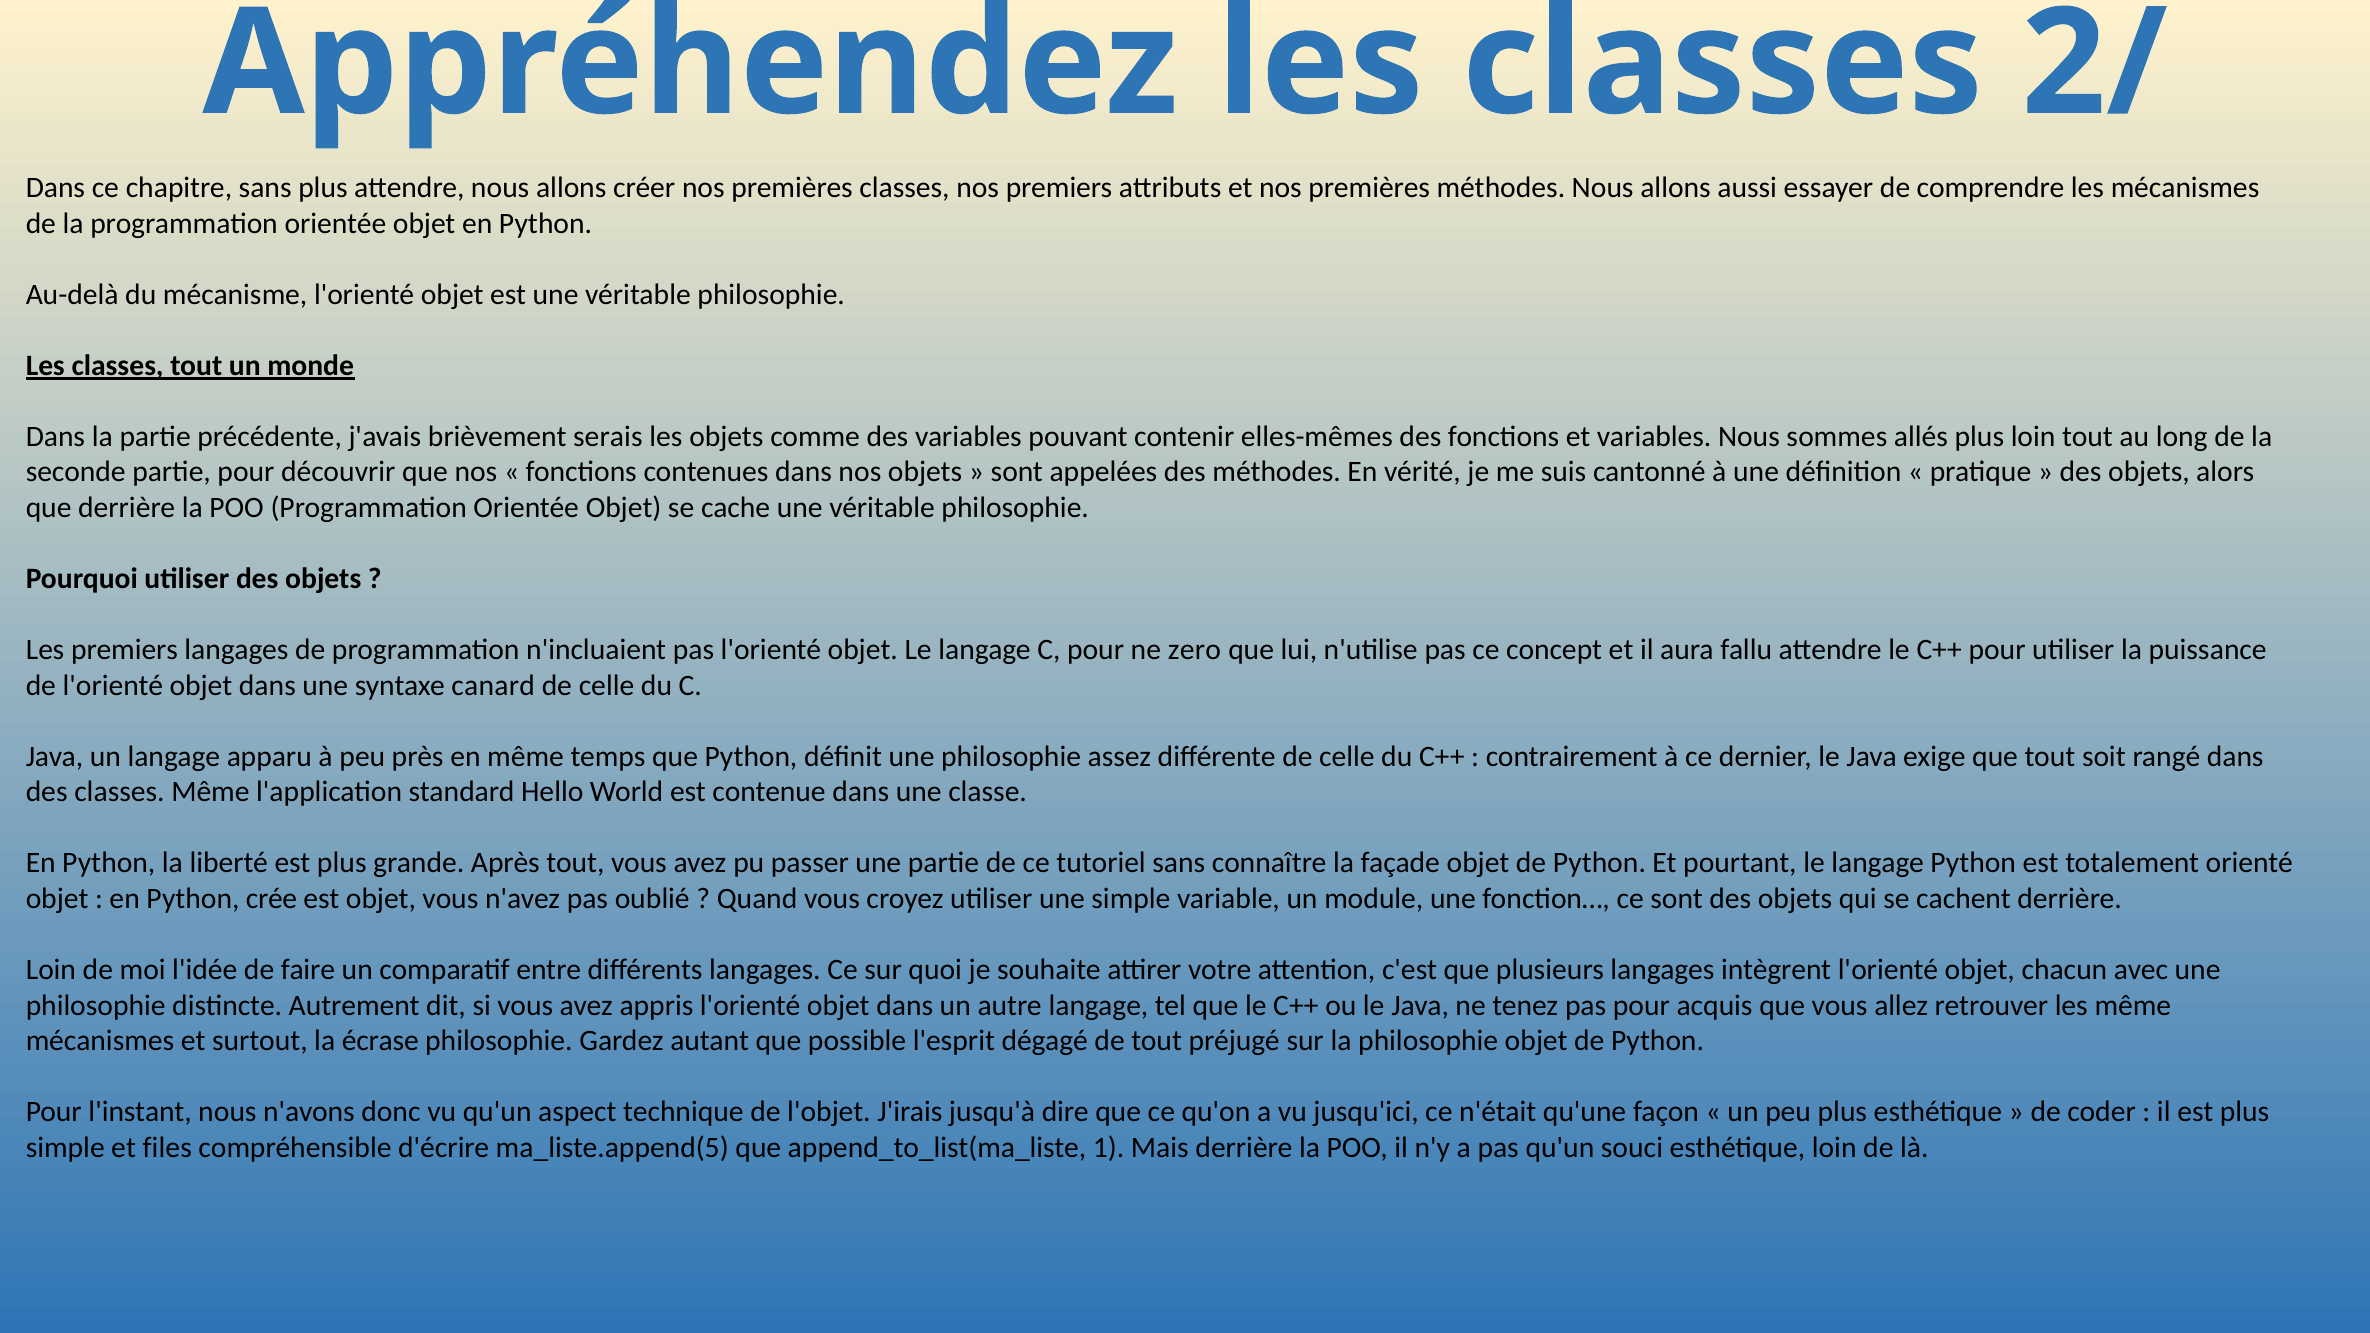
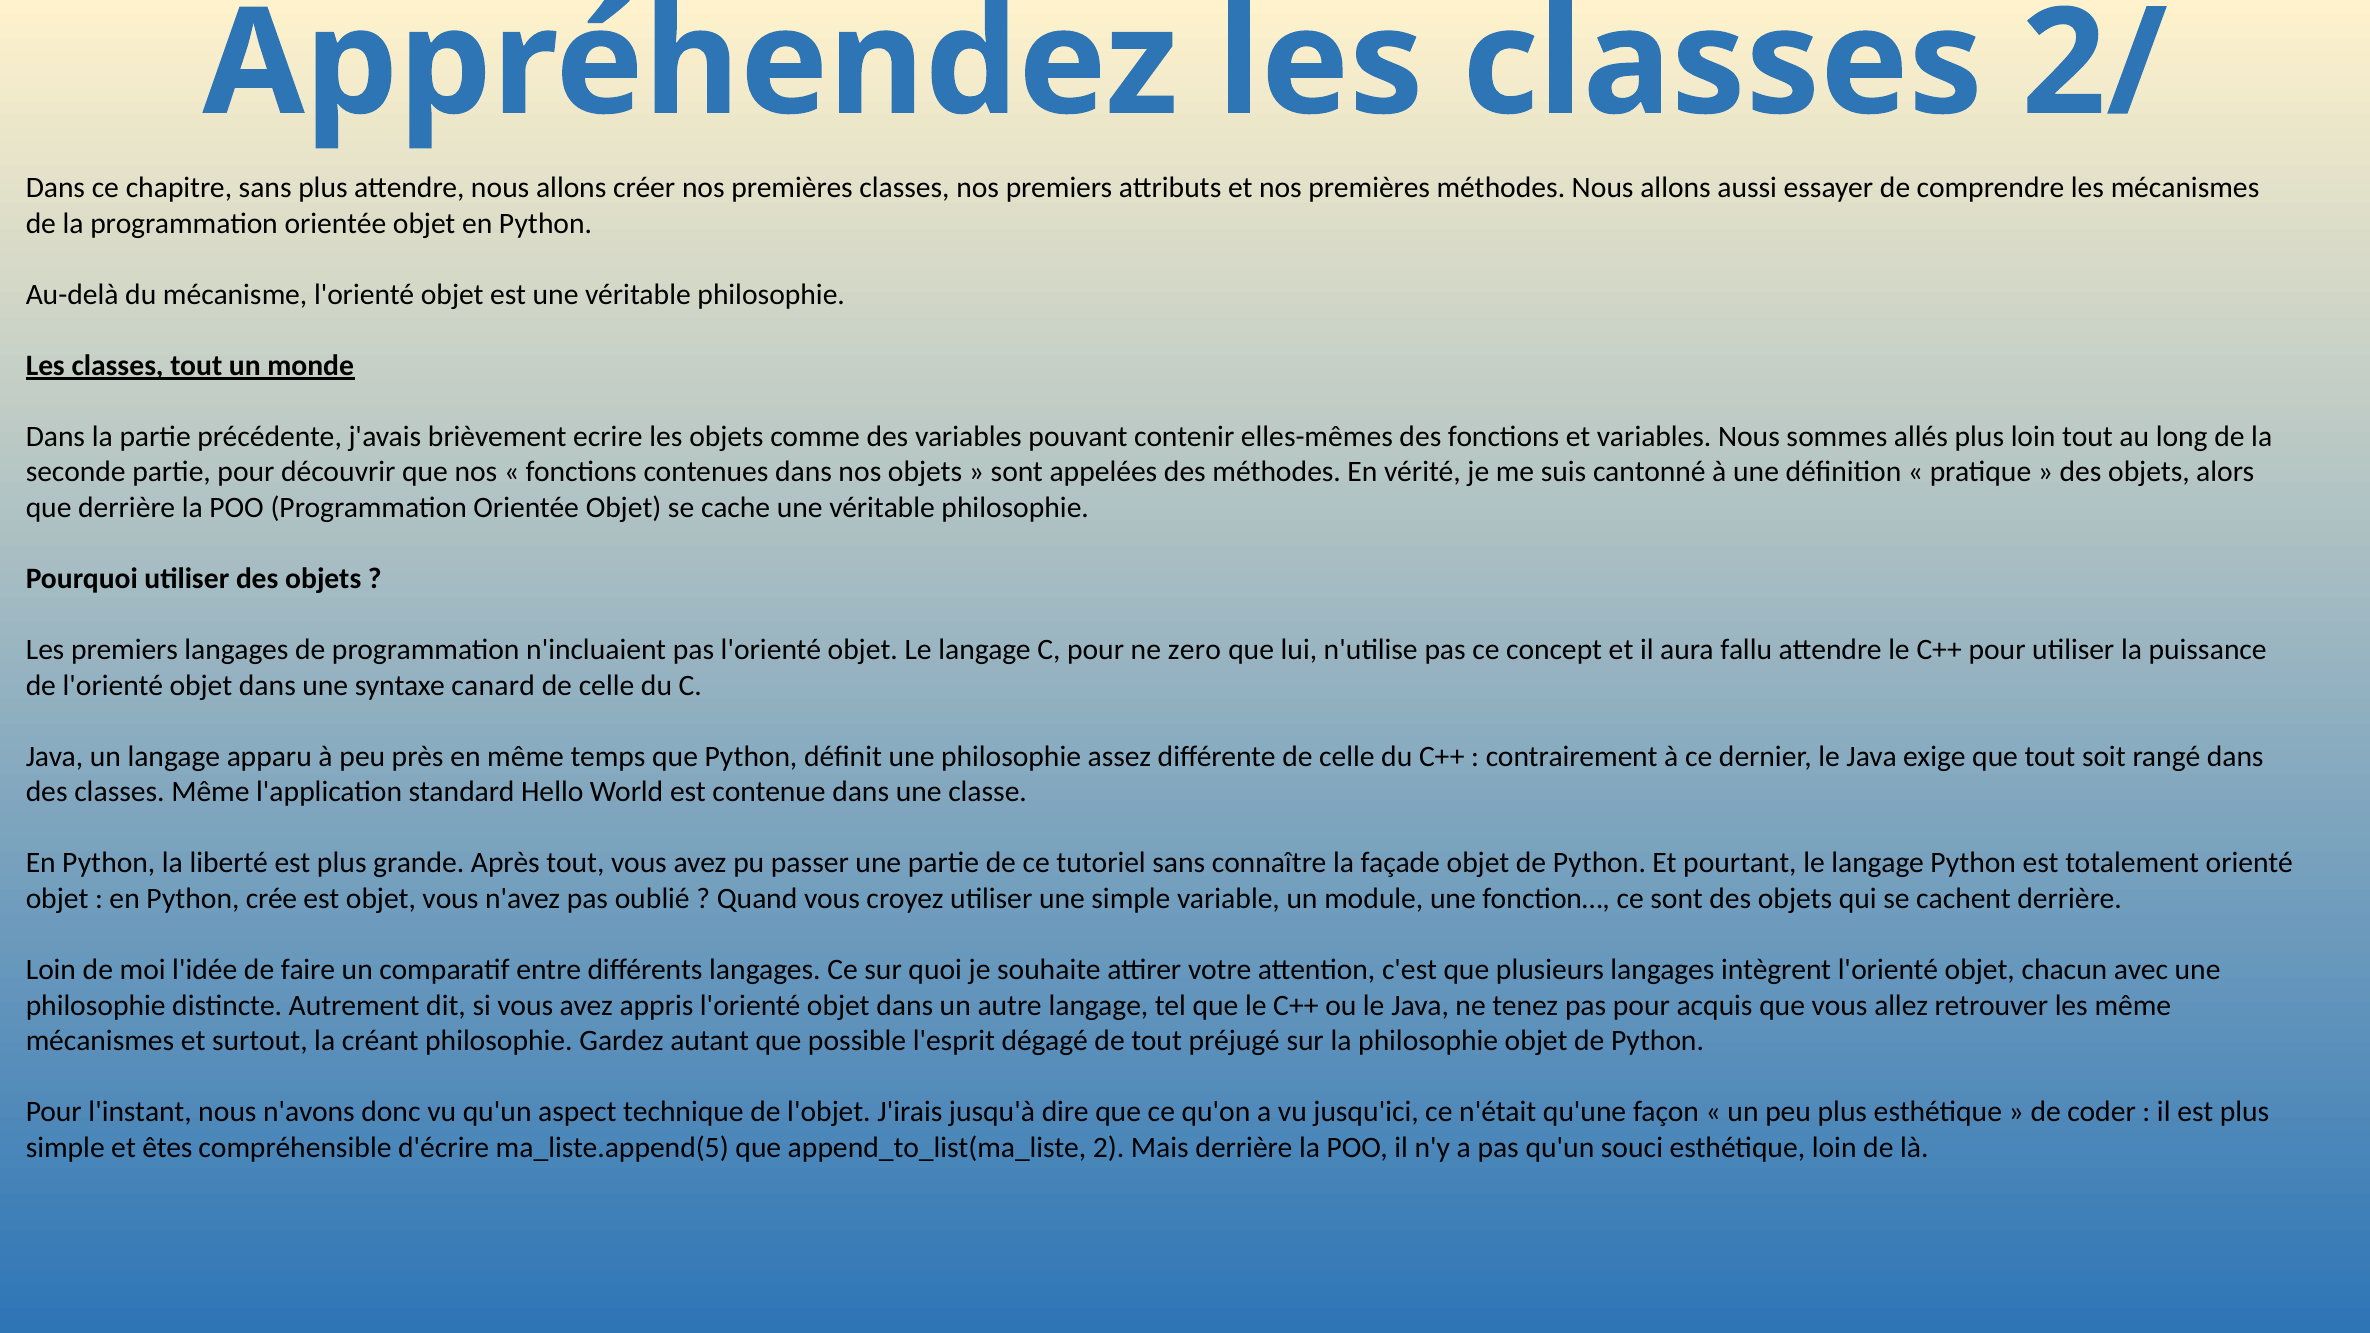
serais: serais -> ecrire (608, 437)
écrase: écrase -> créant (380, 1041)
files: files -> êtes (167, 1148)
1: 1 -> 2 (1109, 1148)
